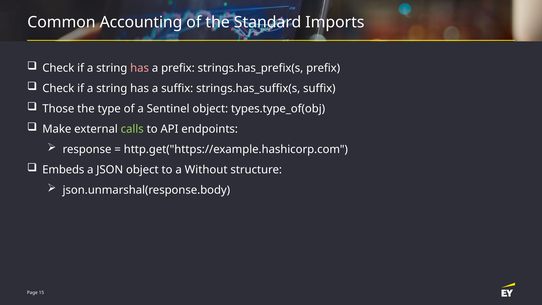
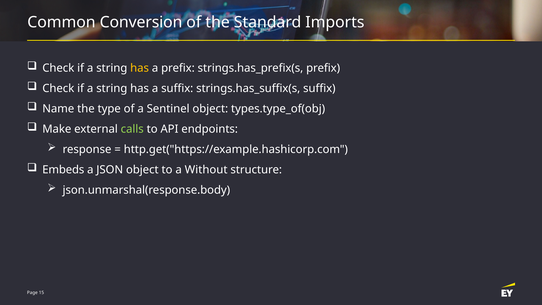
Accounting: Accounting -> Conversion (141, 22)
has colour: pink -> yellow (140, 68)
Those: Those -> Name (58, 109)
